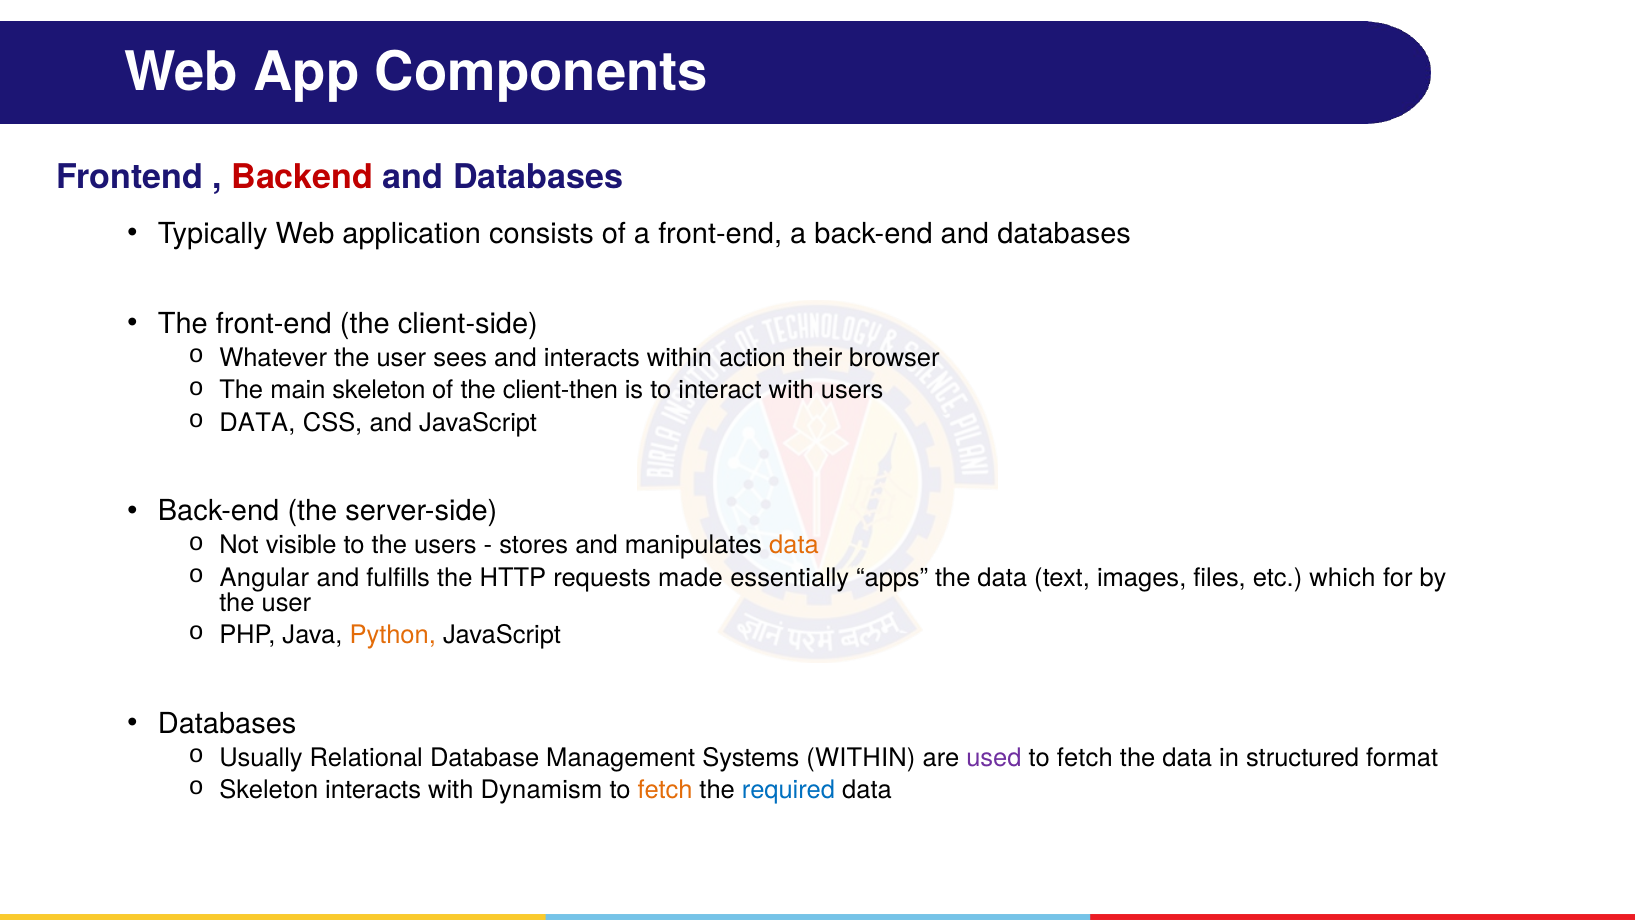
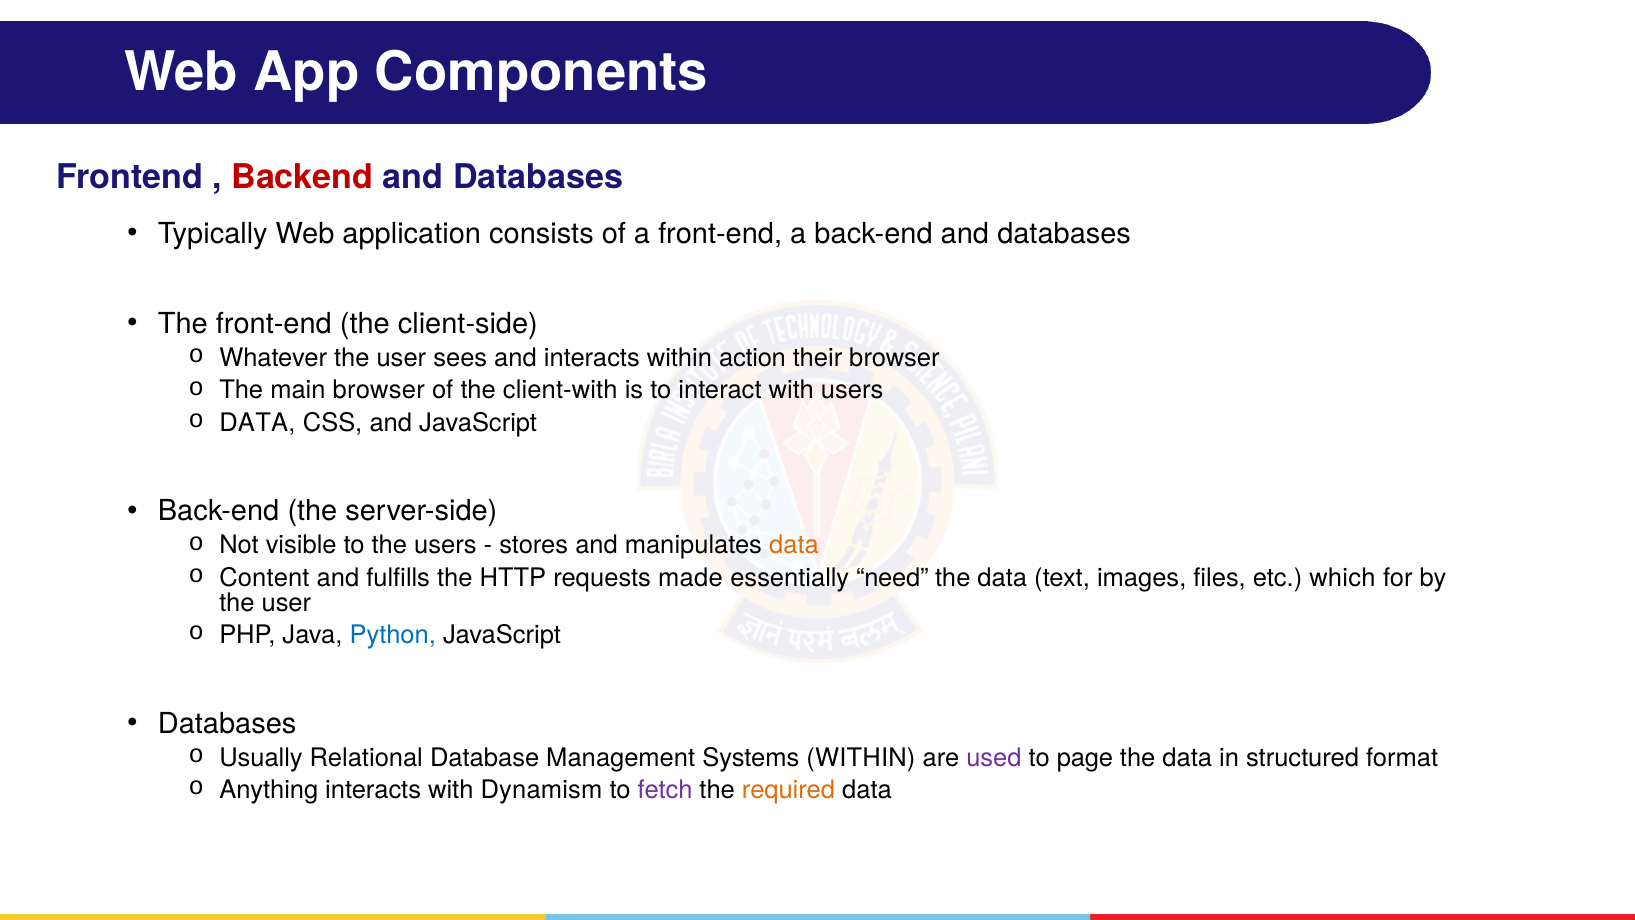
main skeleton: skeleton -> browser (379, 390)
client-then: client-then -> client-with (560, 390)
Angular: Angular -> Content (264, 578)
apps: apps -> need (892, 578)
Python colour: orange -> blue (393, 635)
fetch: fetch -> page (1085, 757)
Skeleton: Skeleton -> Anything (269, 790)
fetch colour: orange -> purple (665, 790)
required colour: blue -> orange (788, 790)
